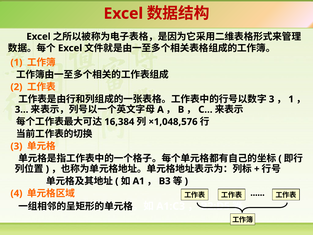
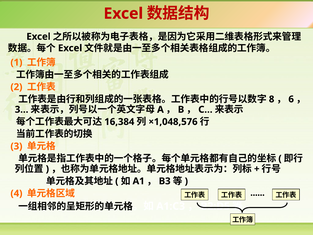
3: 3 -> 8 (272, 99)
1: 1 -> 6 (291, 99)
